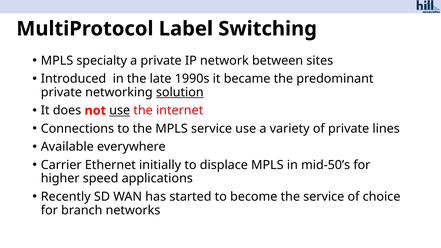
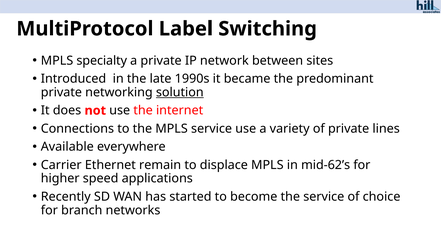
use underline: present -> none (120, 111)
initially: initially -> remain (160, 165)
mid-50’s: mid-50’s -> mid-62’s (326, 165)
